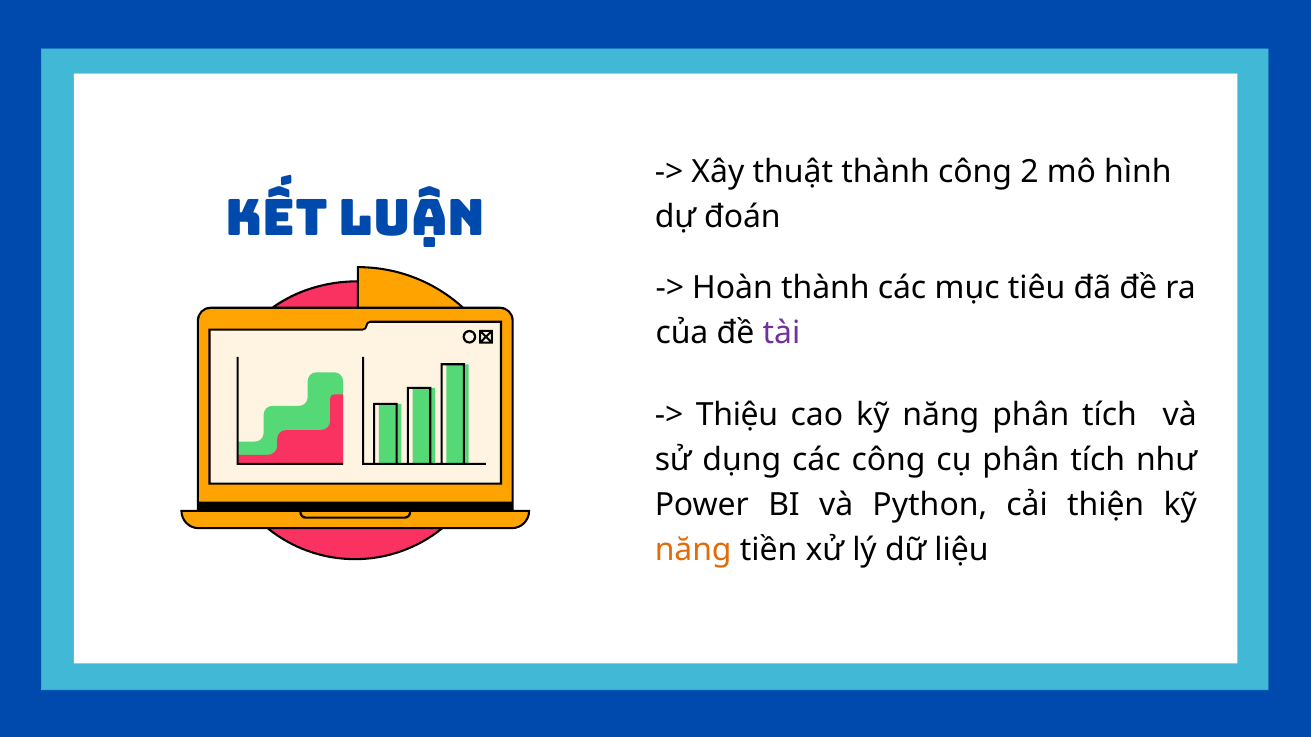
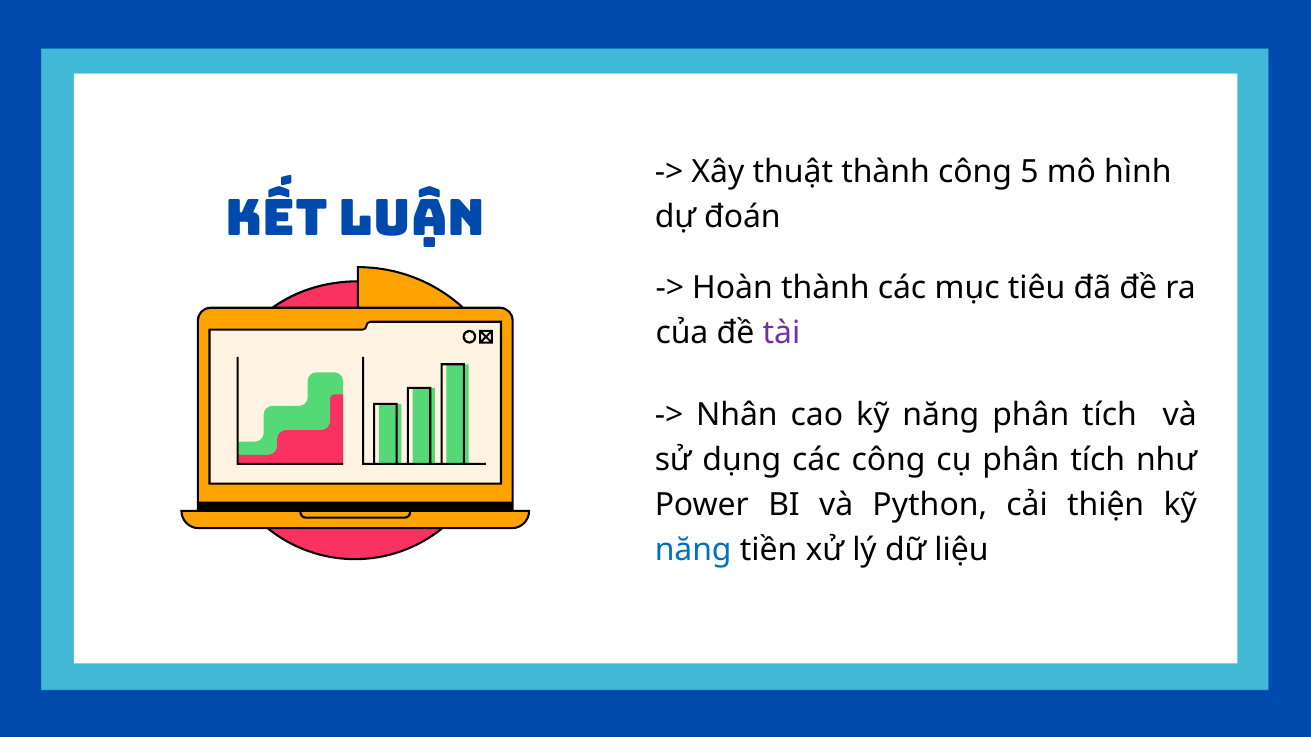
2: 2 -> 5 (1029, 172)
Thiệu: Thiệu -> Nhân (737, 416)
năng colour: orange -> blue (693, 550)
